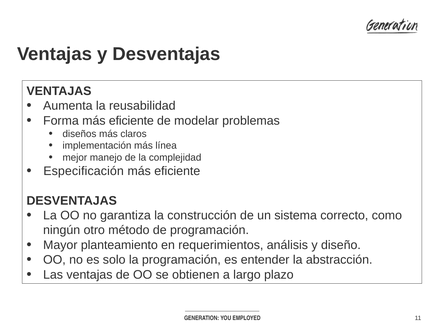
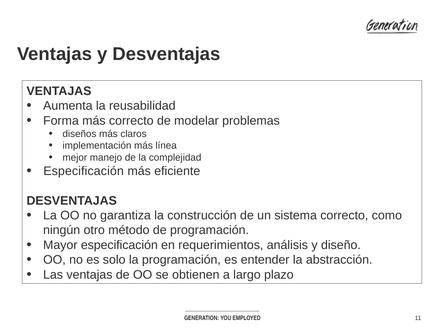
Forma más eficiente: eficiente -> correcto (131, 121)
Mayor planteamiento: planteamiento -> especificación (119, 245)
